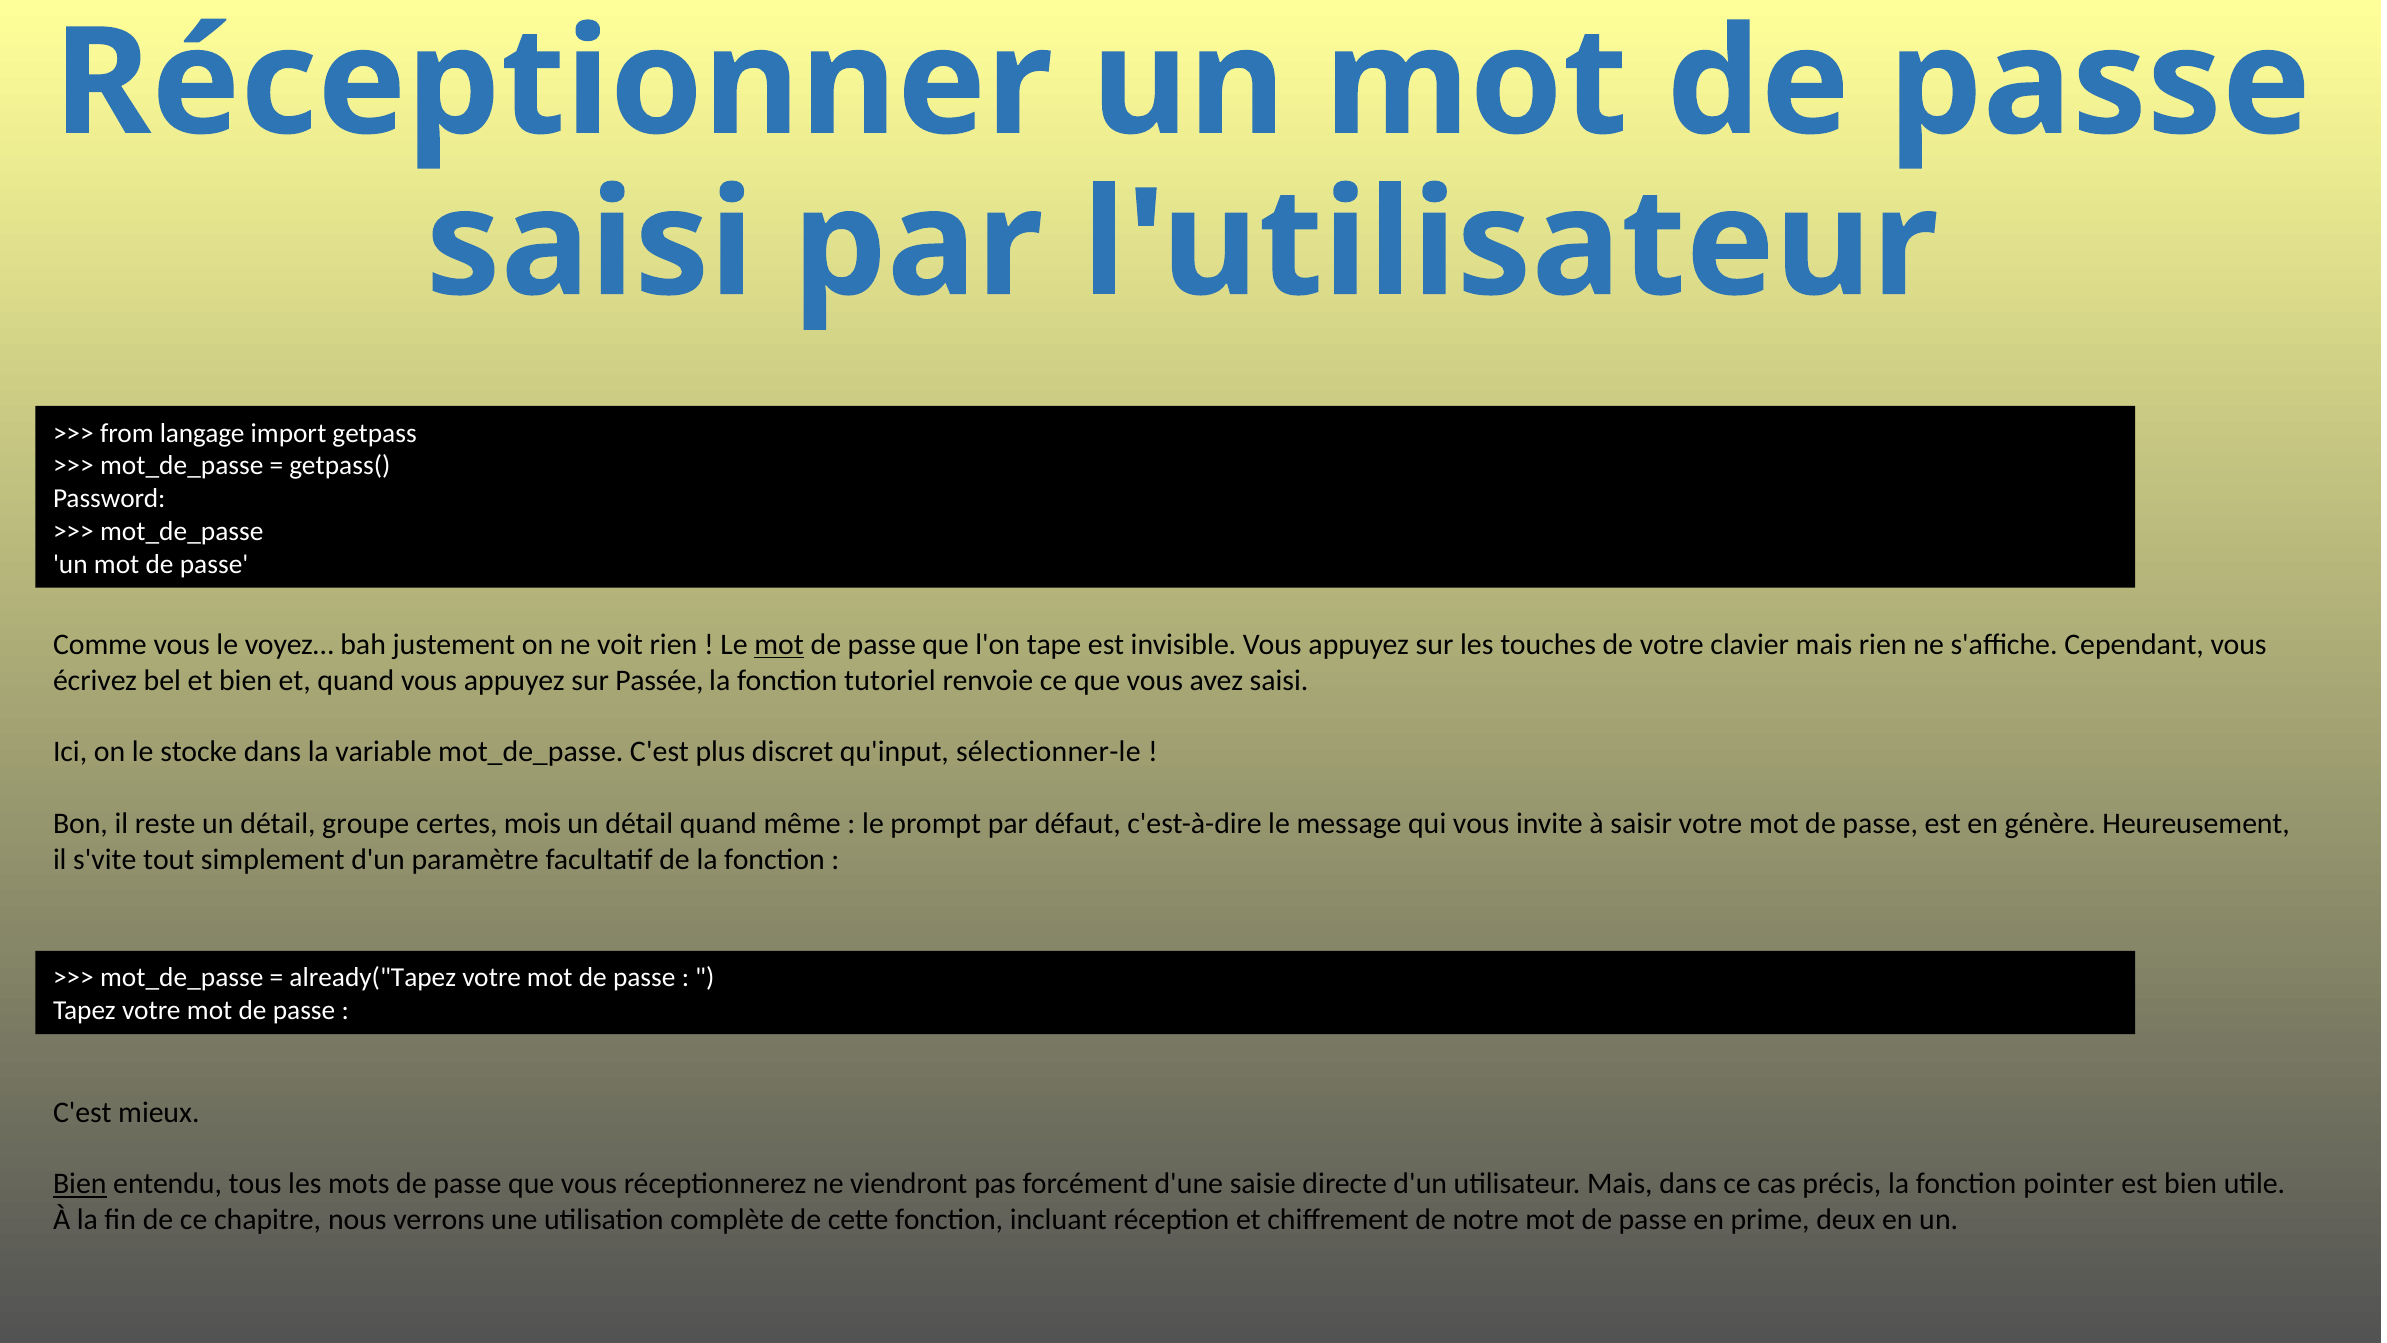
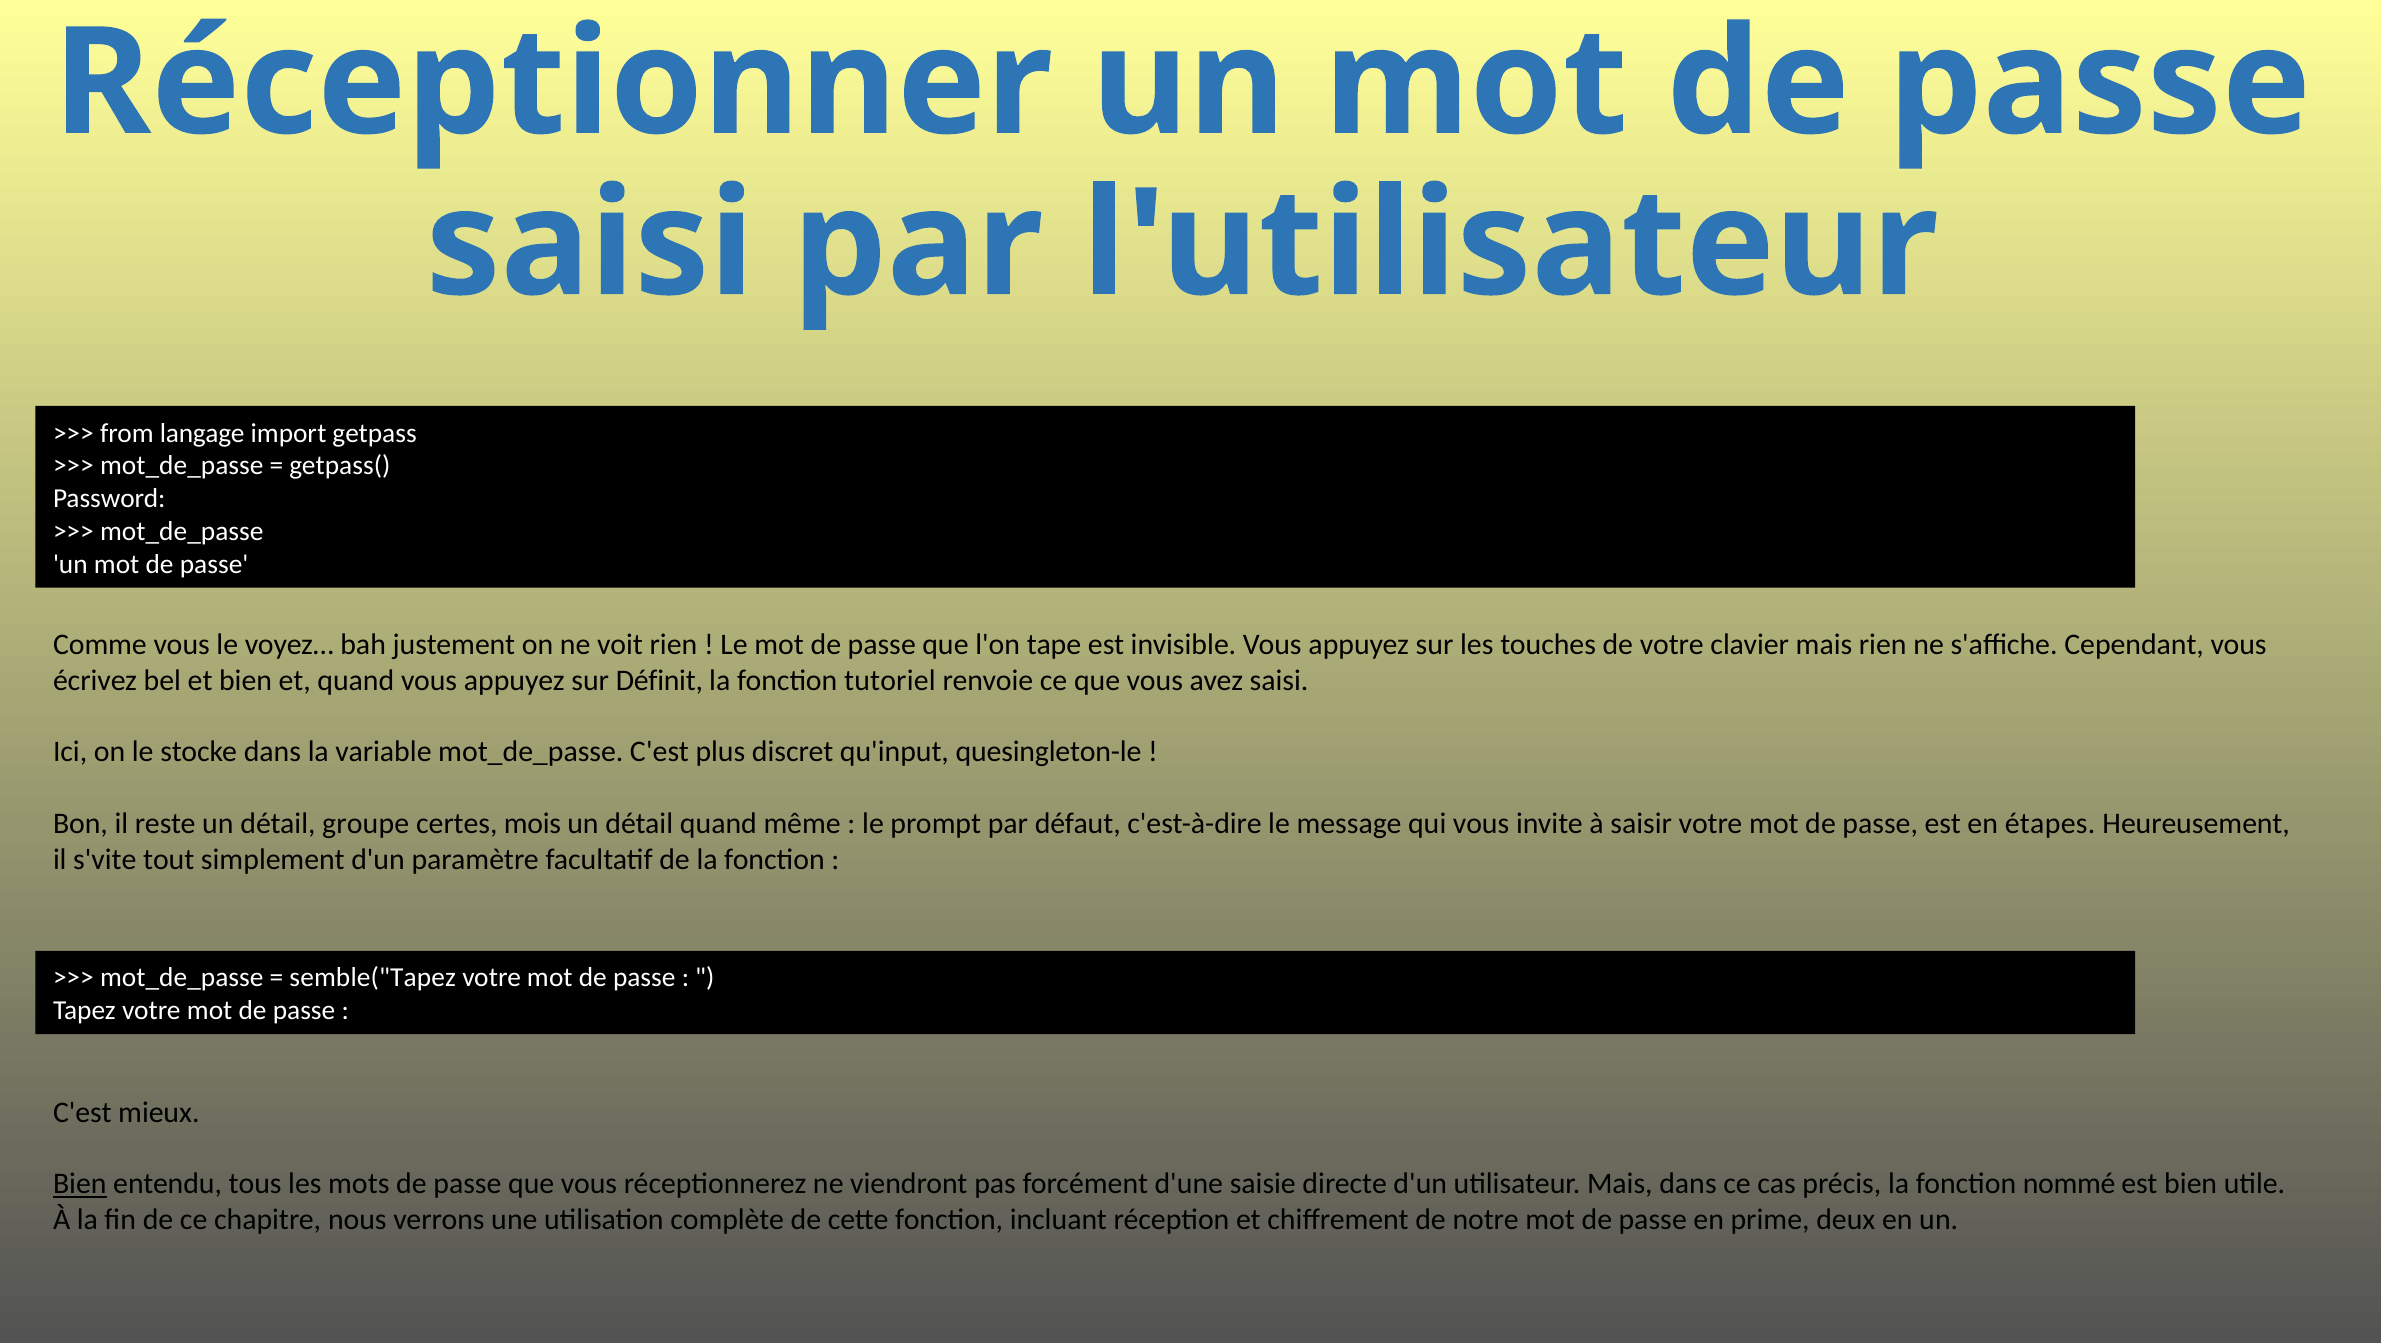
mot underline: present -> none (779, 645)
Passée: Passée -> Définit (659, 680)
sélectionner-le: sélectionner-le -> quesingleton-le (1049, 752)
génère: génère -> étapes (2050, 824)
already("Tapez: already("Tapez -> semble("Tapez (373, 978)
pointer: pointer -> nommé (2069, 1184)
